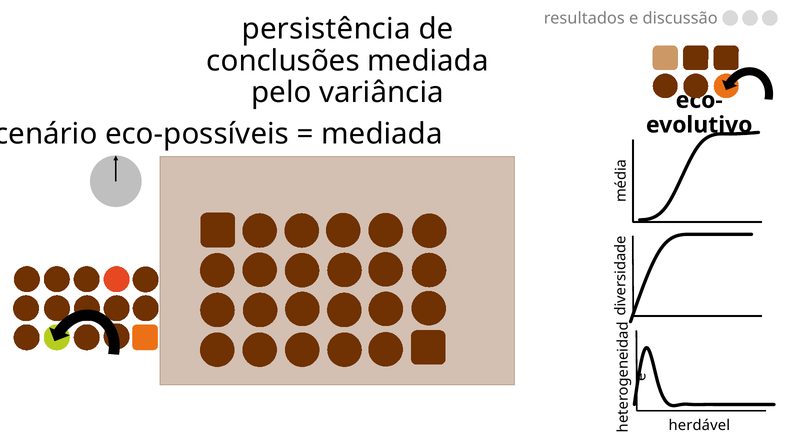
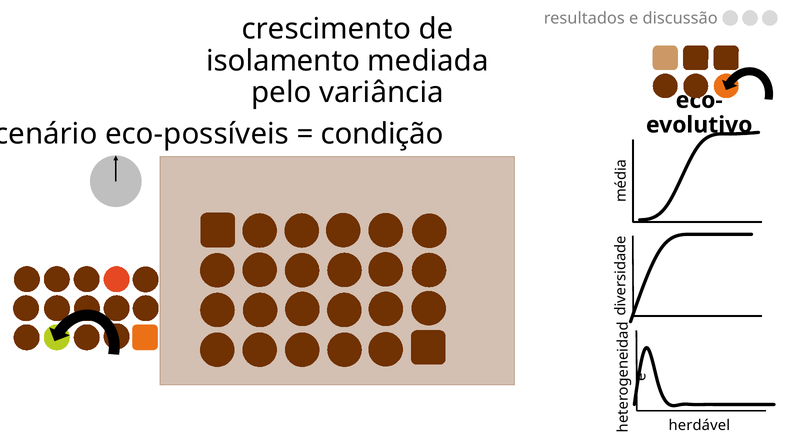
persistência: persistência -> crescimento (326, 29)
conclusões: conclusões -> isolamento (283, 61)
mediada: mediada -> condição (382, 134)
